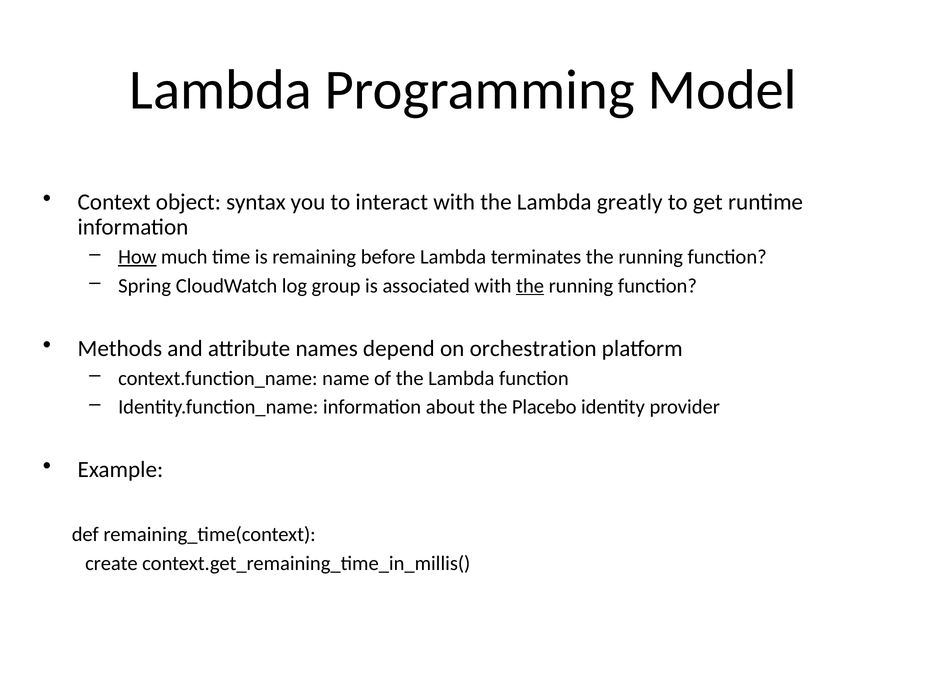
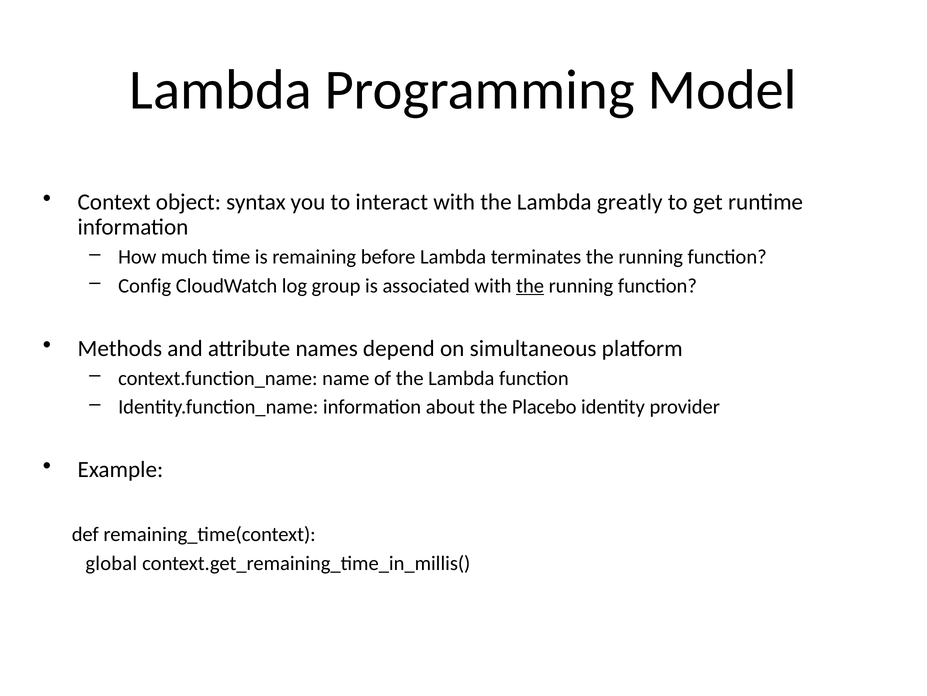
How underline: present -> none (137, 257)
Spring: Spring -> Config (145, 285)
orchestration: orchestration -> simultaneous (533, 348)
create: create -> global (111, 563)
